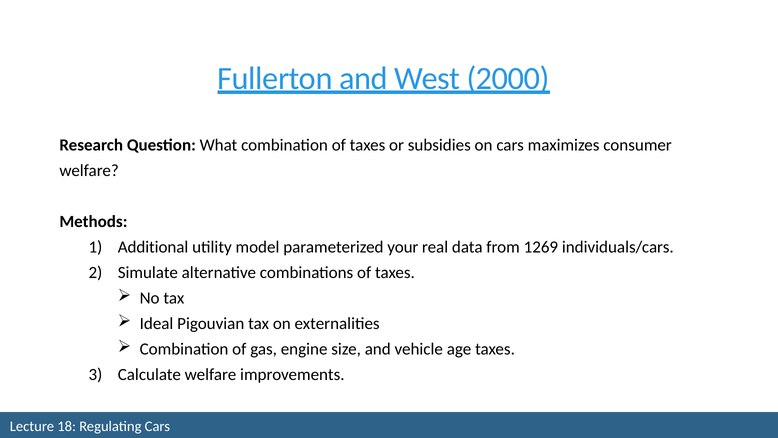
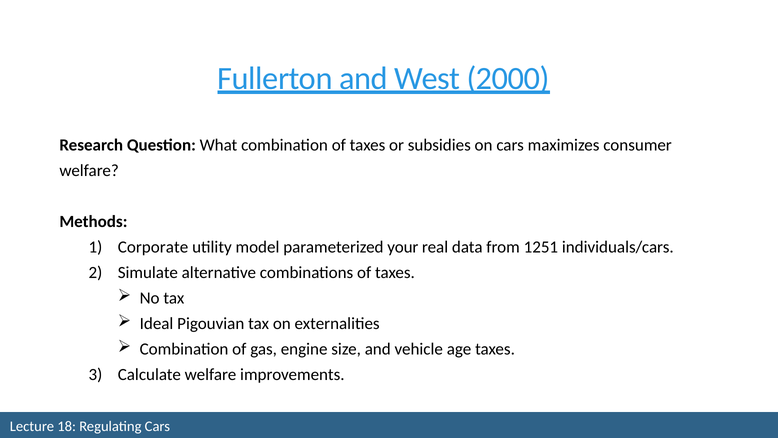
Additional: Additional -> Corporate (153, 247)
1269: 1269 -> 1251 (541, 247)
